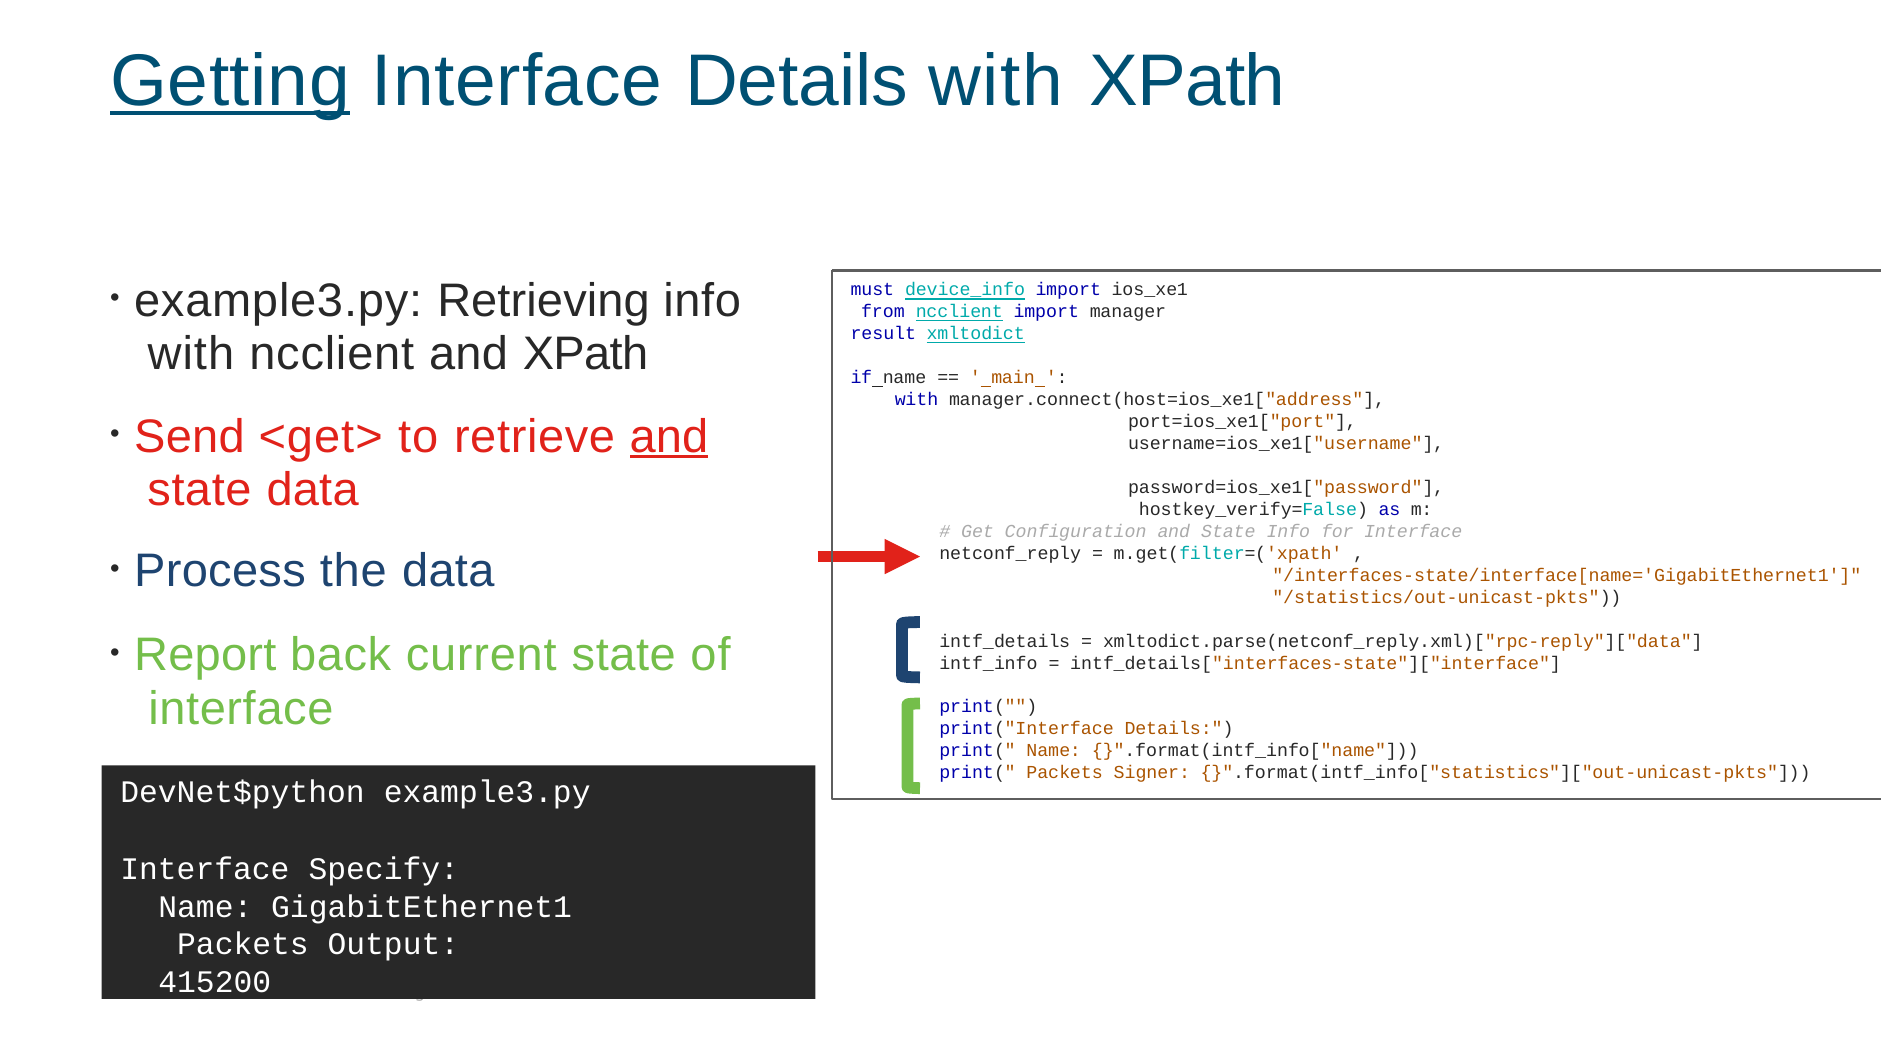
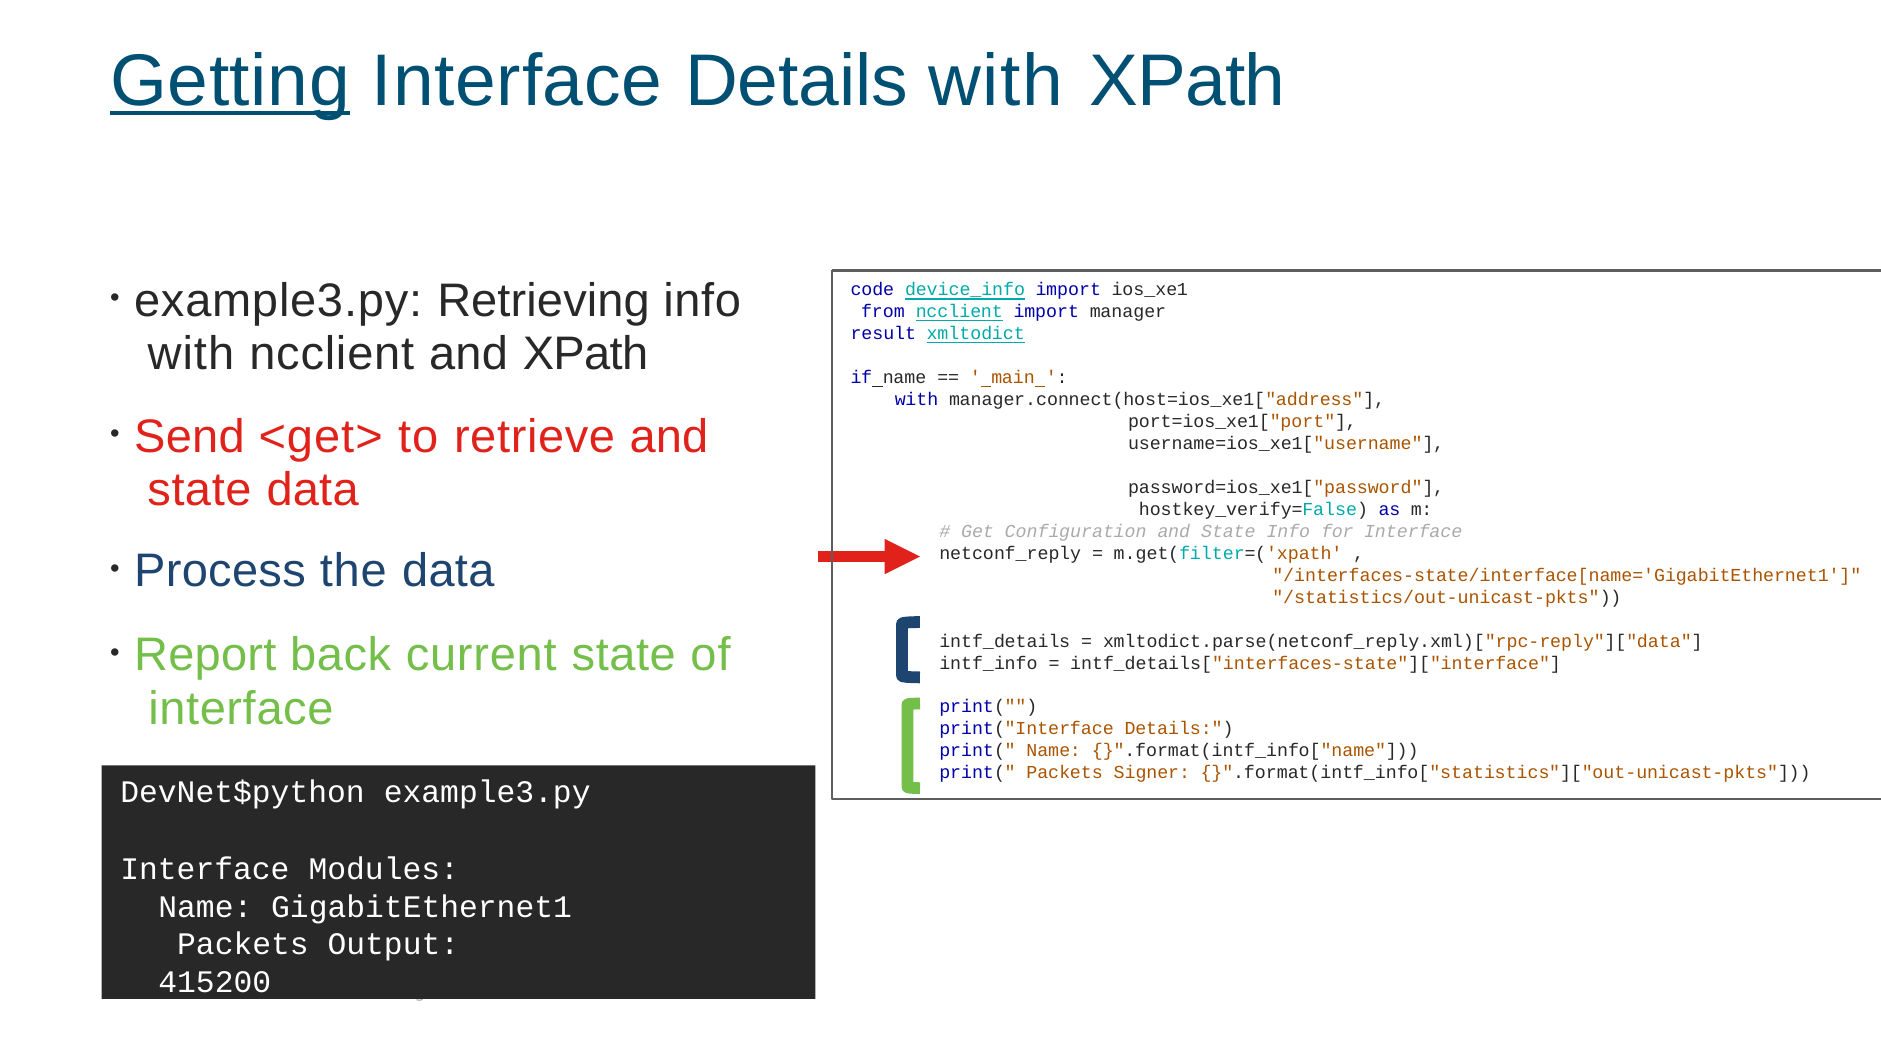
must: must -> code (872, 290)
and underline: present -> none (669, 437)
Specify: Specify -> Modules (384, 869)
